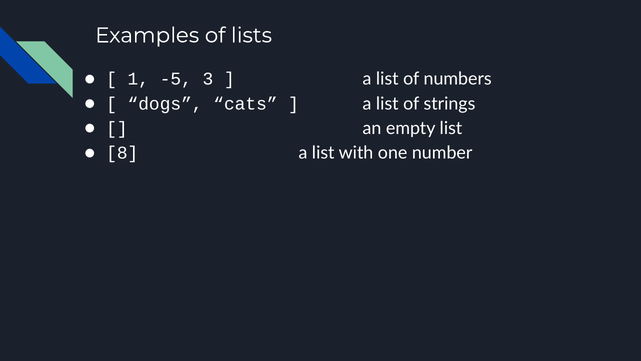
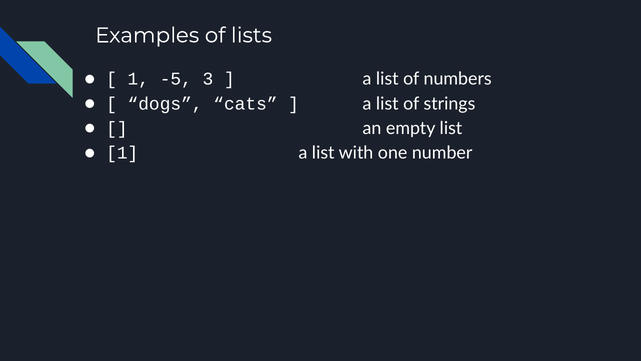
8: 8 -> 1 (122, 153)
